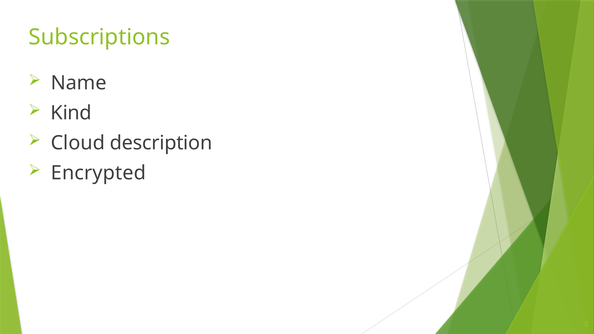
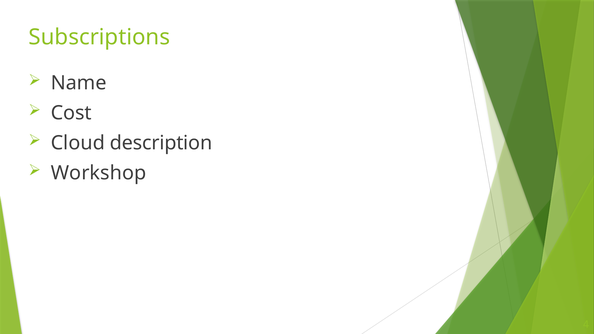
Kind: Kind -> Cost (71, 113)
Encrypted: Encrypted -> Workshop (99, 173)
